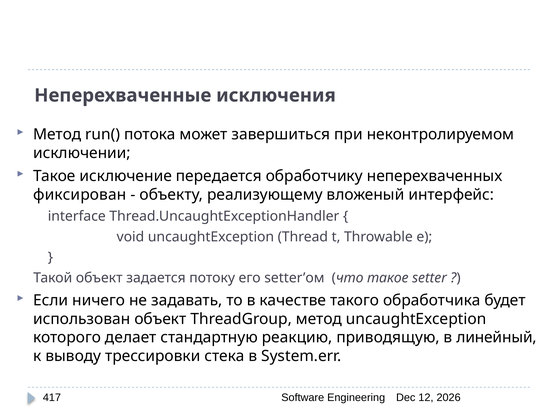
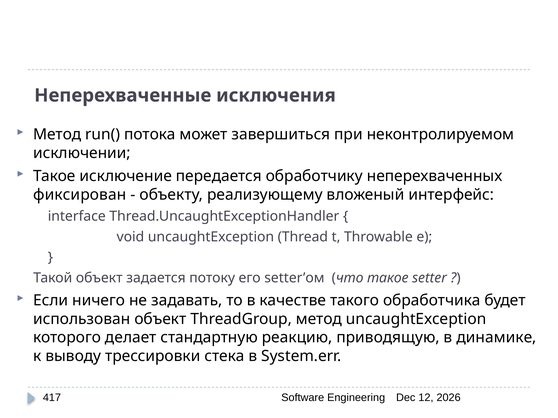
линейный: линейный -> динамике (496, 338)
